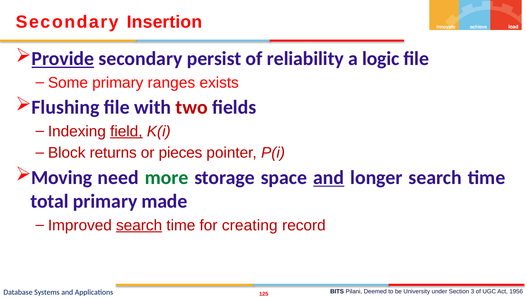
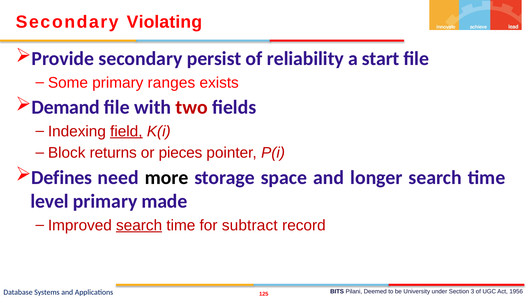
Insertion: Insertion -> Violating (165, 22)
Provide underline: present -> none (63, 59)
logic: logic -> start (381, 59)
Flushing: Flushing -> Demand (66, 107)
Moving: Moving -> Defines (62, 177)
more colour: green -> black (167, 177)
and underline: present -> none (329, 177)
total: total -> level (50, 201)
creating: creating -> subtract (250, 225)
